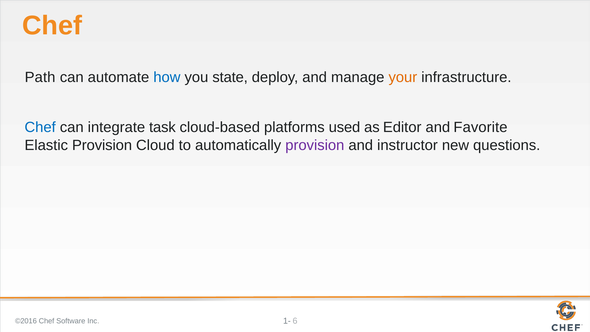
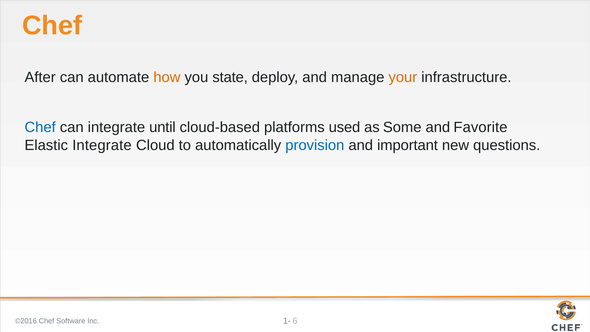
Path: Path -> After (40, 77)
how colour: blue -> orange (167, 77)
task: task -> until (162, 127)
Editor: Editor -> Some (402, 127)
Elastic Provision: Provision -> Integrate (102, 145)
provision colour: purple -> blue (315, 145)
instructor: instructor -> important (408, 145)
